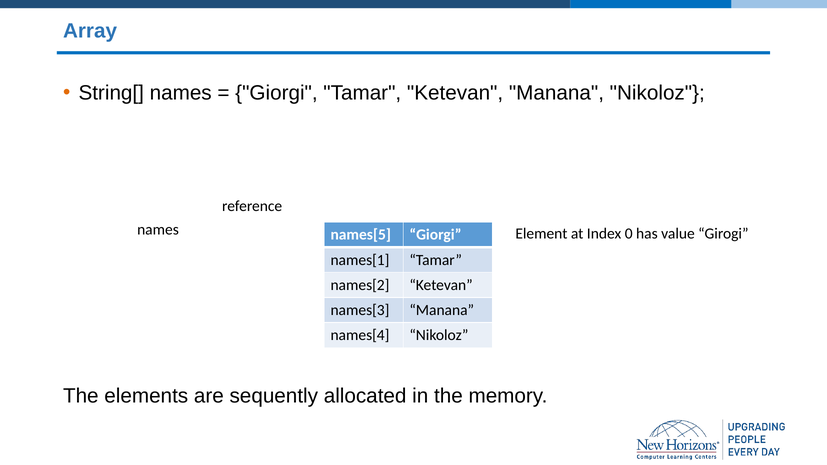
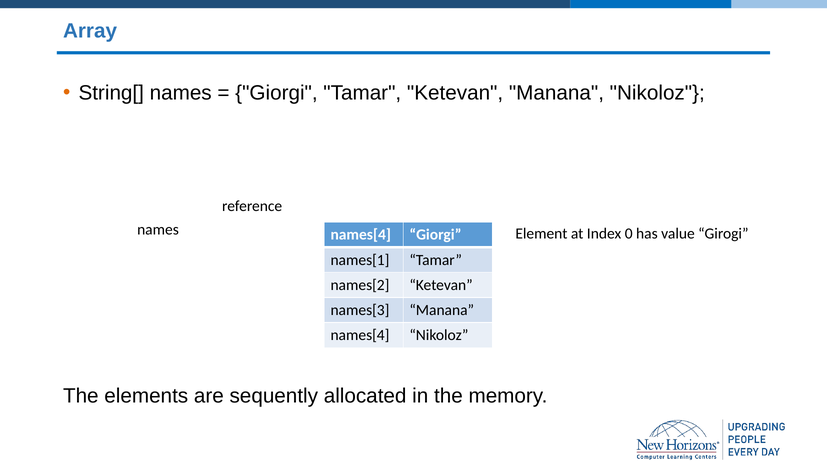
names[5: names[5 -> names[4 (361, 235)
